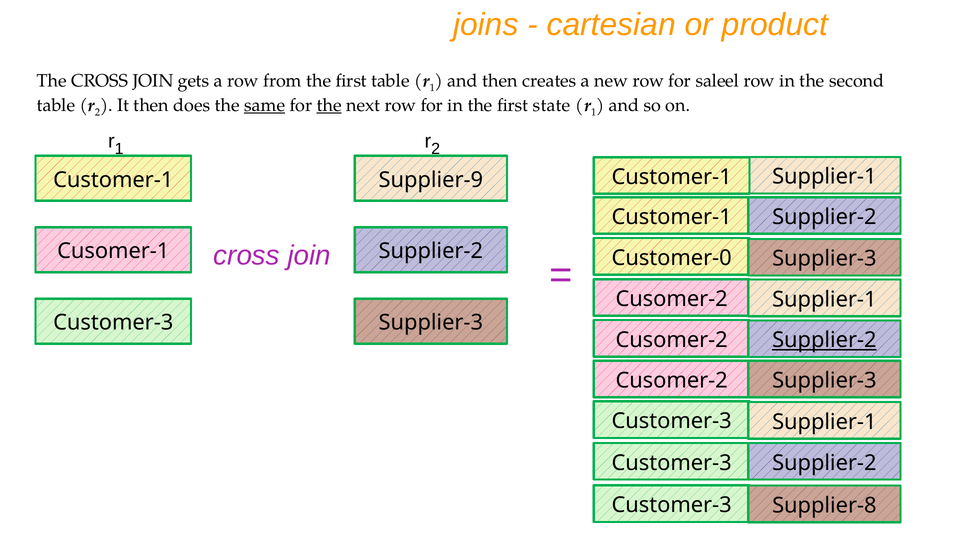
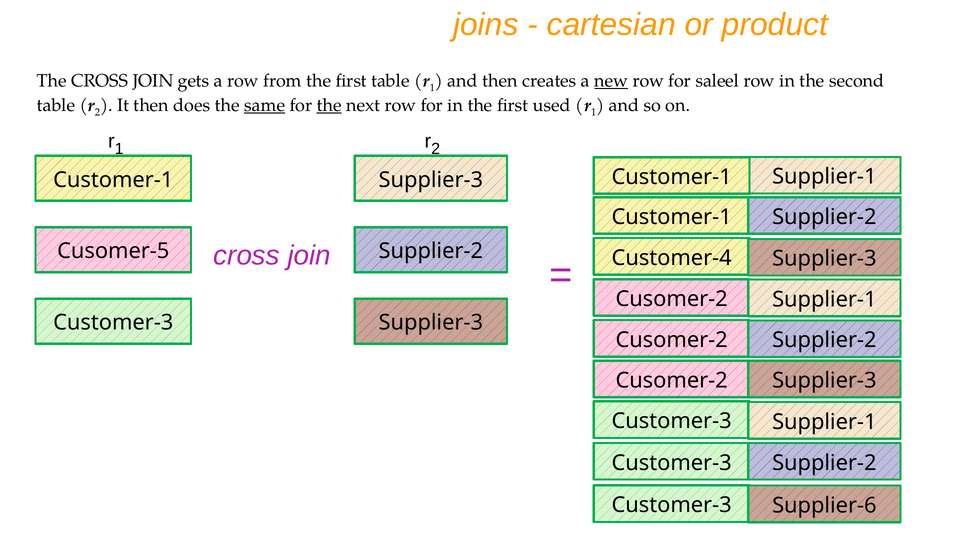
new underline: none -> present (611, 81)
state: state -> used (552, 105)
Customer-1 Supplier-9: Supplier-9 -> Supplier-3 (431, 180)
Cusomer-1: Cusomer-1 -> Cusomer-5 (113, 251)
Customer-0: Customer-0 -> Customer-4 (672, 258)
Supplier-2 underline: present -> none (824, 340)
Supplier-8: Supplier-8 -> Supplier-6 (824, 506)
